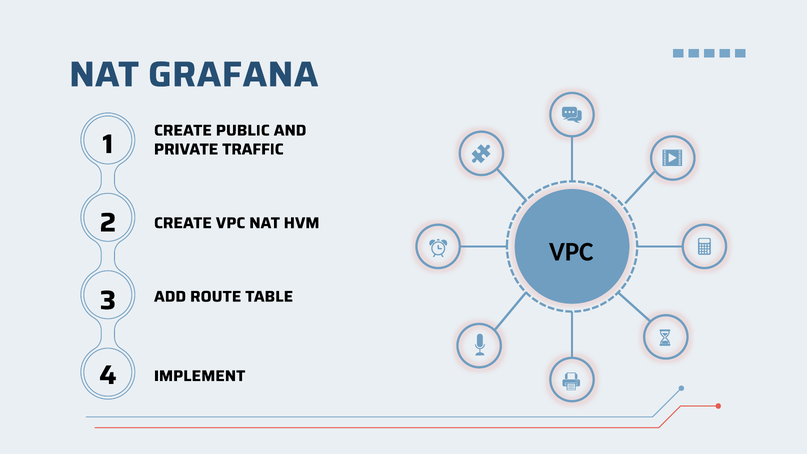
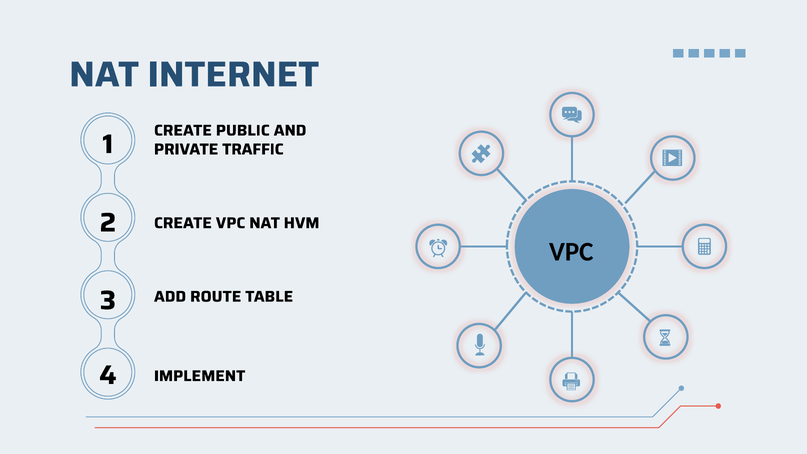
GRAFANA: GRAFANA -> INTERNET (233, 74)
